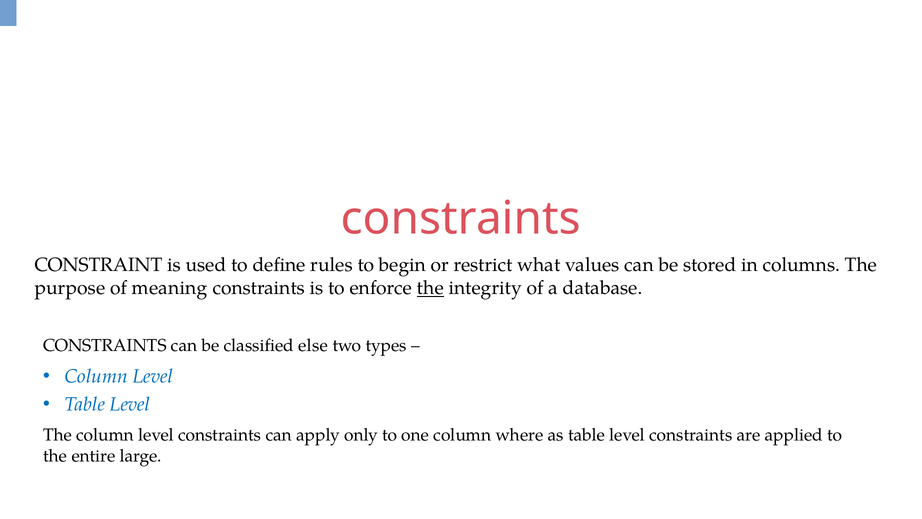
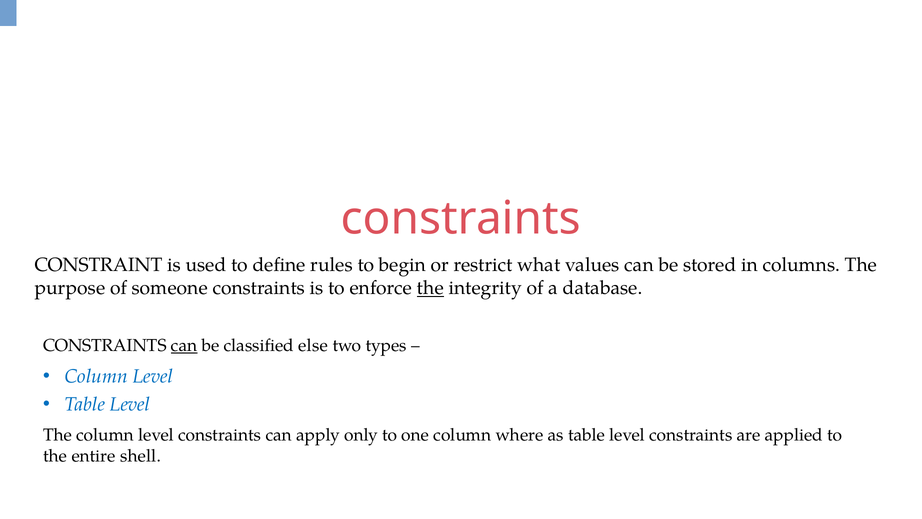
meaning: meaning -> someone (170, 288)
can underline: none -> present (184, 345)
large: large -> shell (140, 456)
